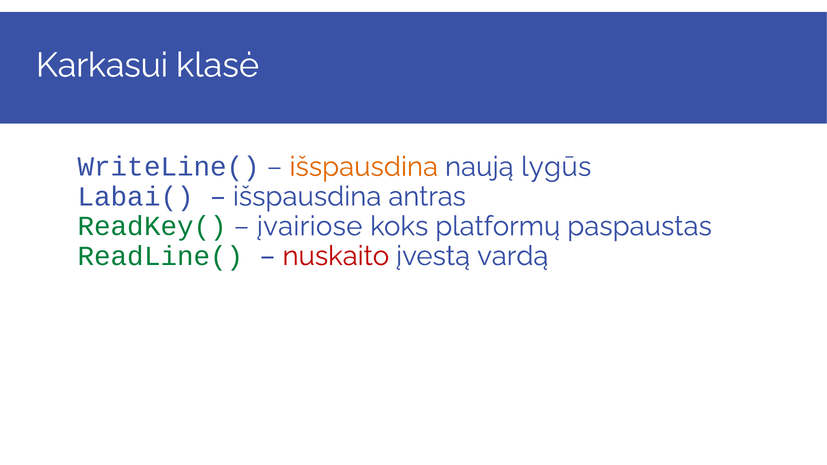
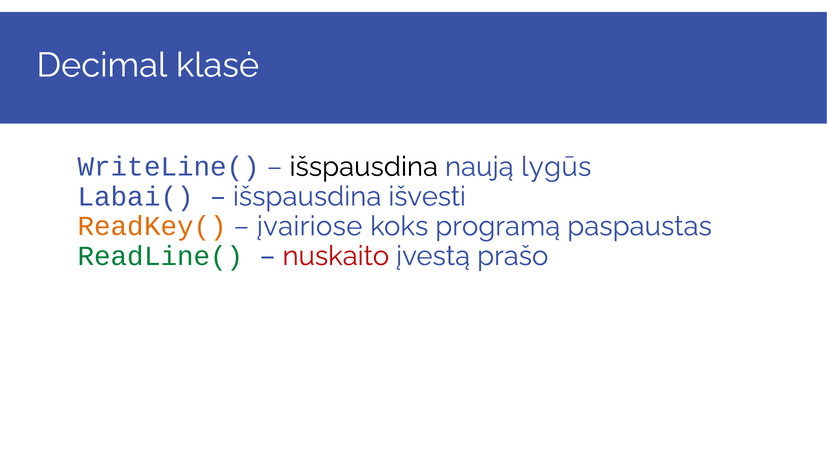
Karkasui: Karkasui -> Decimal (102, 65)
išspausdina colour: orange -> black (364, 167)
antras: antras -> išvesti (427, 197)
ReadKey( colour: green -> orange (152, 226)
platformų: platformų -> programą (498, 226)
vardą: vardą -> prašo (513, 256)
